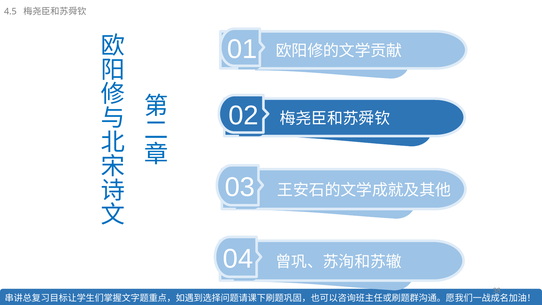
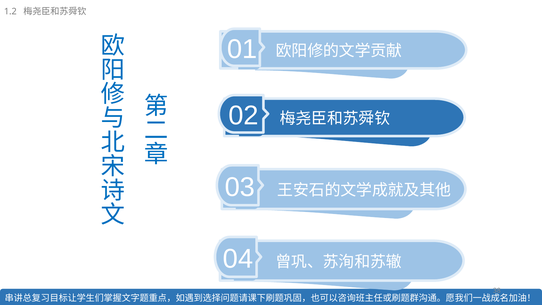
4.5: 4.5 -> 1.2 (10, 12)
